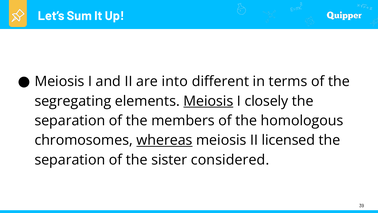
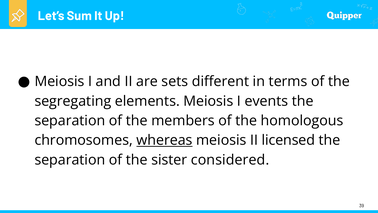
into: into -> sets (175, 81)
Meiosis underline: present -> none (208, 101)
closely: closely -> events (266, 101)
